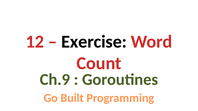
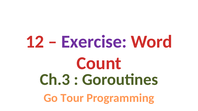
Exercise colour: black -> purple (94, 42)
Ch.9: Ch.9 -> Ch.3 (55, 80)
Built: Built -> Tour (72, 98)
